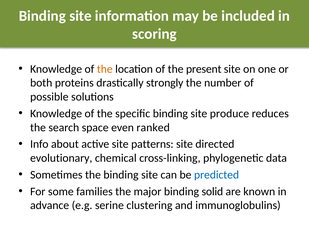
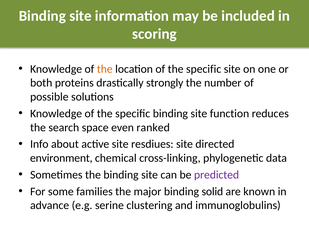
location of the present: present -> specific (204, 69)
produce: produce -> function (229, 113)
patterns: patterns -> resdiues (152, 144)
evolutionary: evolutionary -> environment (61, 158)
predicted colour: blue -> purple (217, 175)
